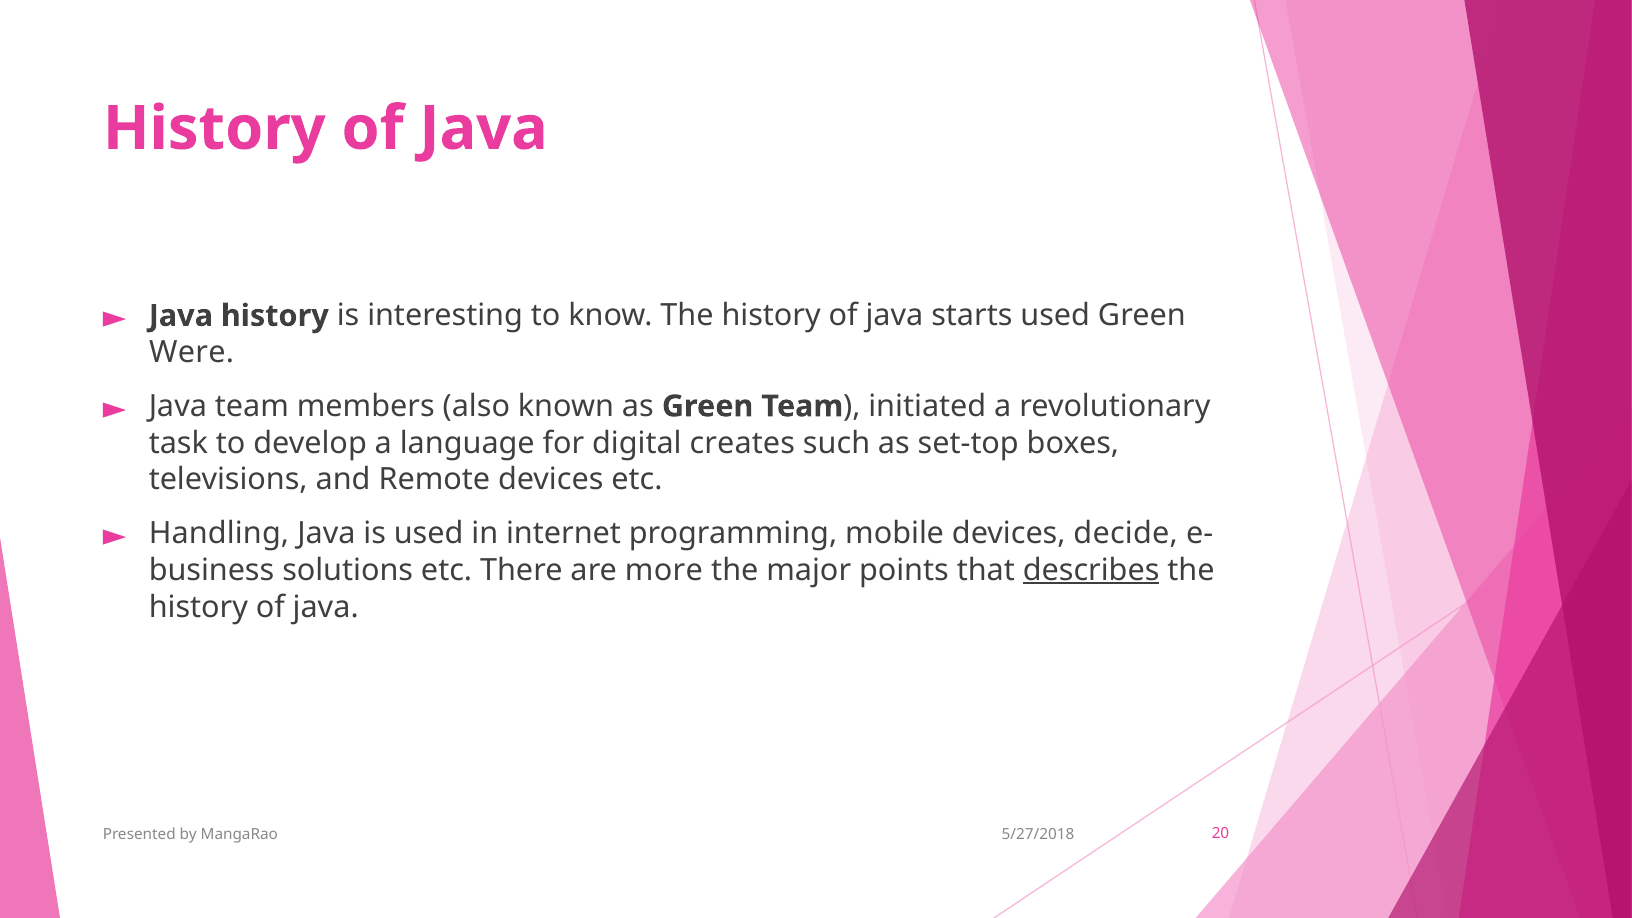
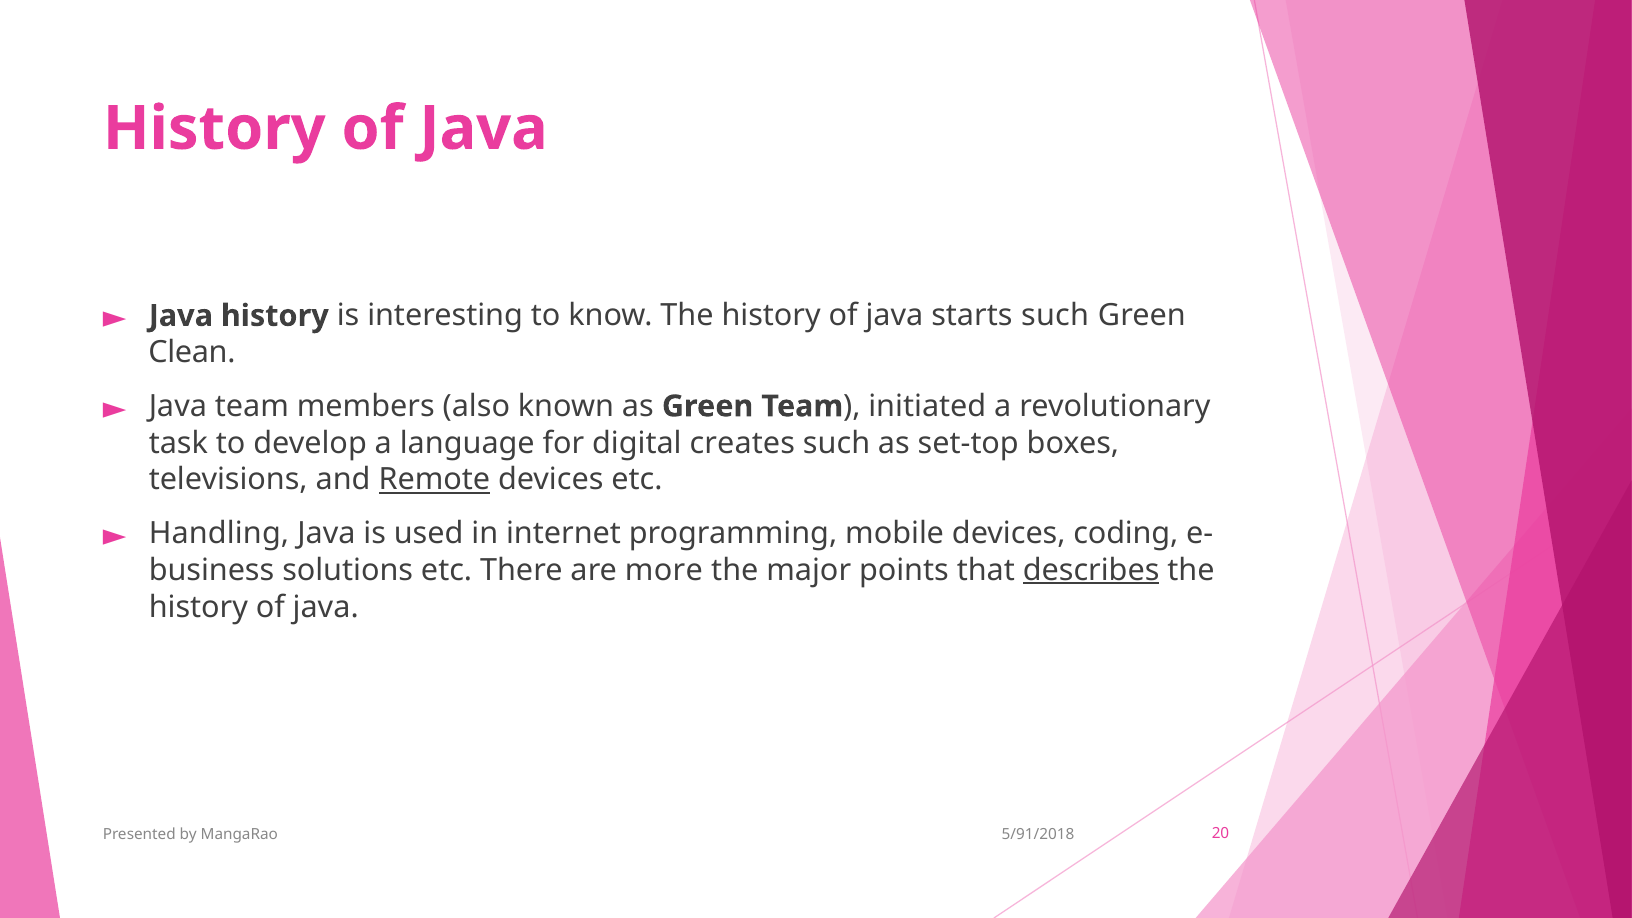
starts used: used -> such (1055, 316)
Were: Were -> Clean (192, 353)
Remote underline: none -> present (434, 480)
decide: decide -> coding (1126, 533)
5/27/2018: 5/27/2018 -> 5/91/2018 (1038, 834)
